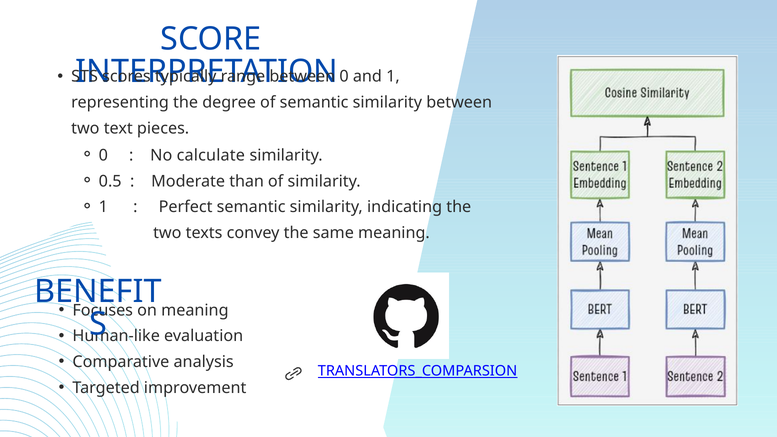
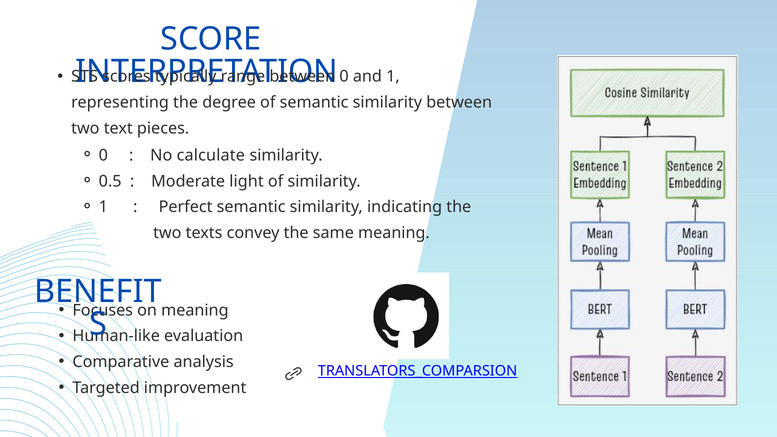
than: than -> light (247, 181)
